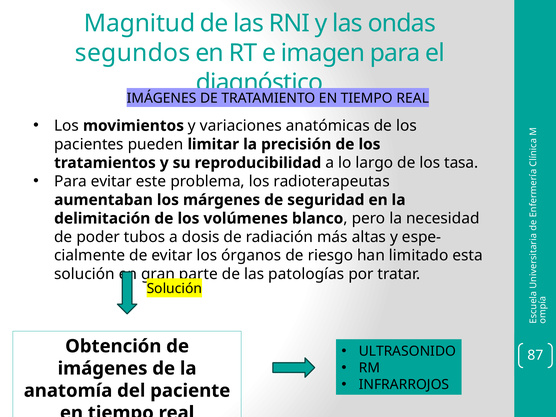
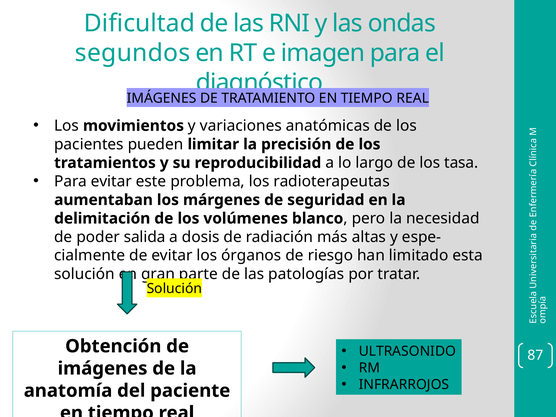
Magnitud: Magnitud -> Dificultad (139, 23)
tubos: tubos -> salida (145, 237)
